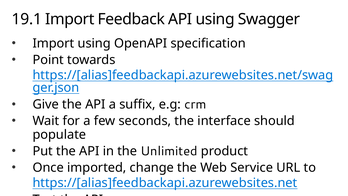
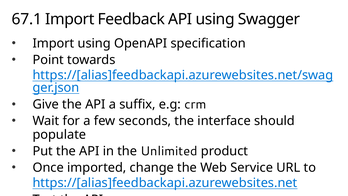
19.1: 19.1 -> 67.1 (27, 19)
